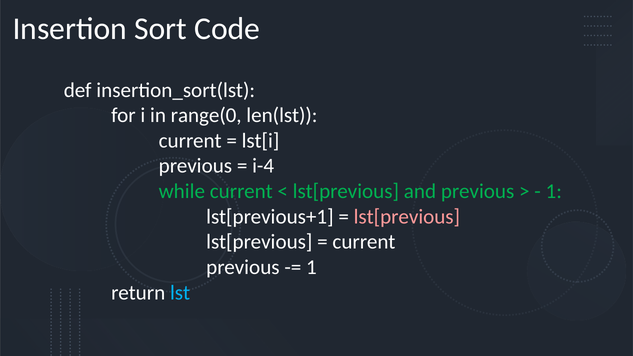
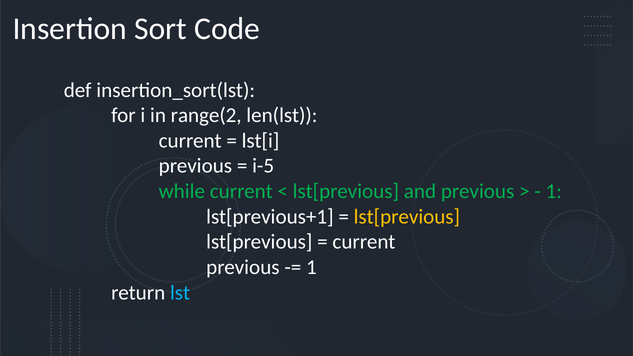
range(0: range(0 -> range(2 (206, 115)
i-4: i-4 -> i-5 (263, 166)
lst[previous colour: pink -> yellow (407, 217)
